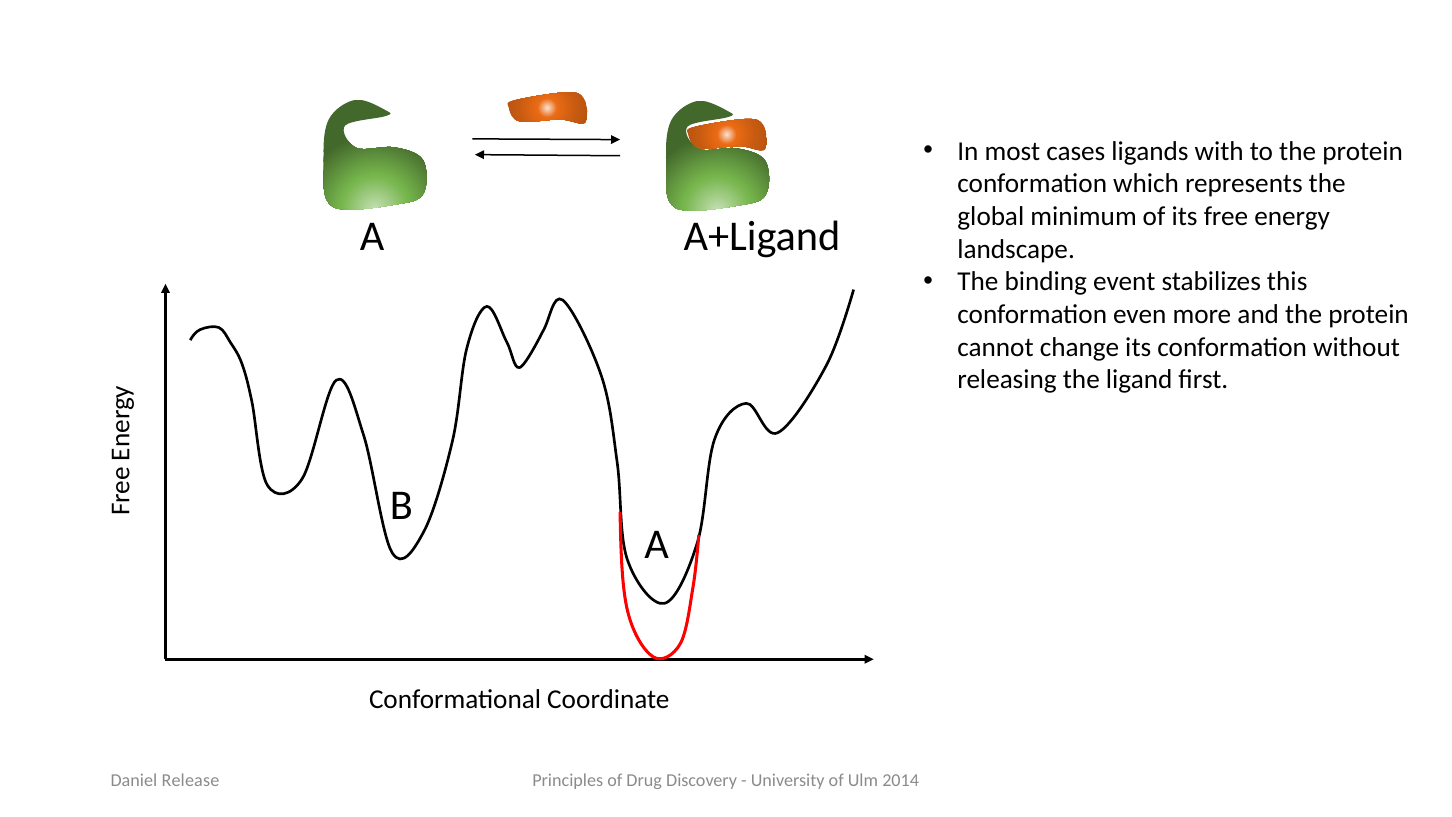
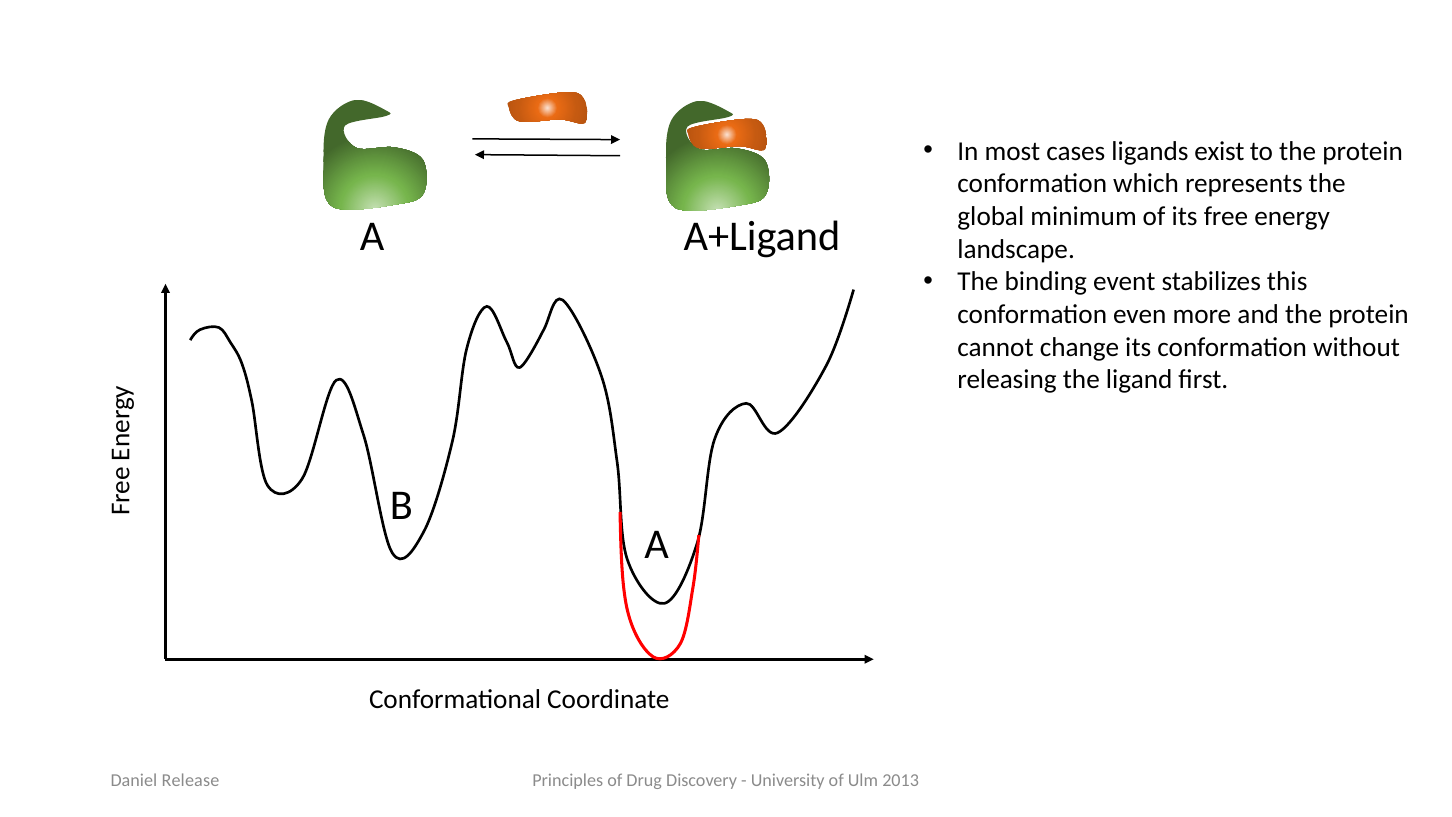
with: with -> exist (1219, 151)
2014: 2014 -> 2013 (901, 780)
